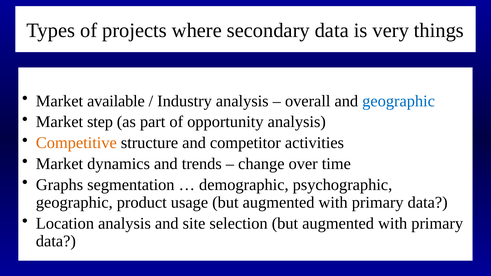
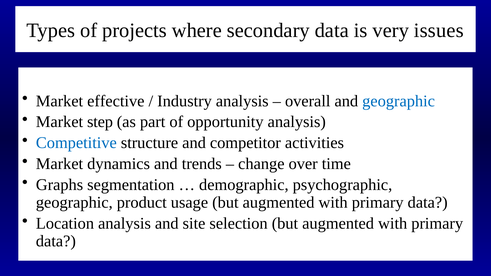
things: things -> issues (439, 31)
available: available -> effective (116, 101)
Competitive colour: orange -> blue (76, 143)
